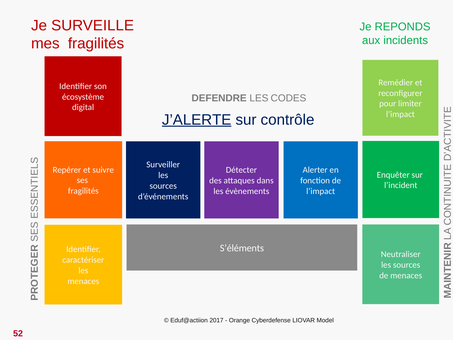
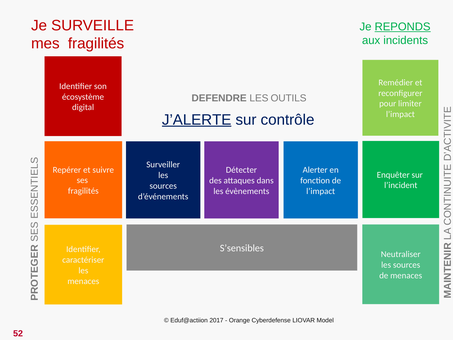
REPONDS underline: none -> present (403, 27)
CODES: CODES -> OUTILS (289, 98)
S’éléments: S’éléments -> S’sensibles (242, 248)
